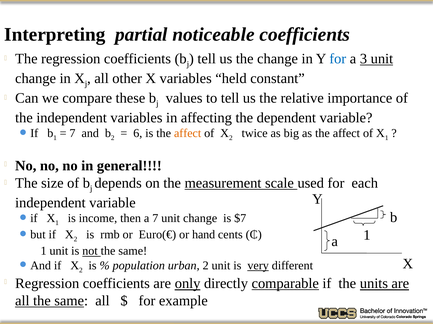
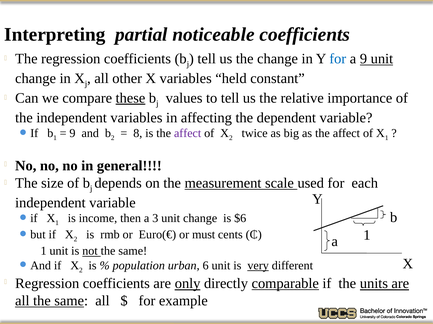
a 3: 3 -> 9 (363, 59)
these underline: none -> present (130, 98)
7: 7 -> 9 (72, 134)
6: 6 -> 8 (138, 134)
affect colour: orange -> purple (188, 134)
a 7: 7 -> 3 (155, 219)
$7: $7 -> $6 (240, 219)
hand: hand -> must (204, 235)
urban 2: 2 -> 6 (206, 266)
